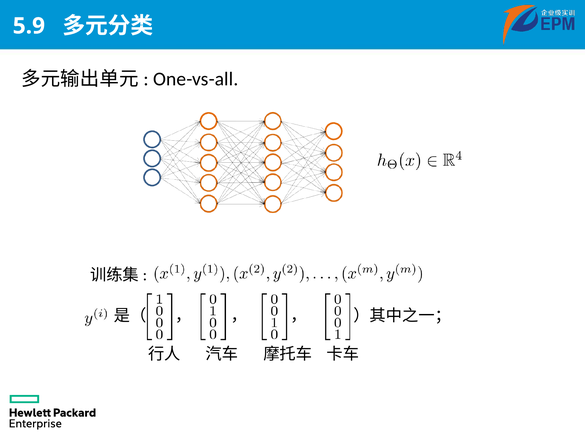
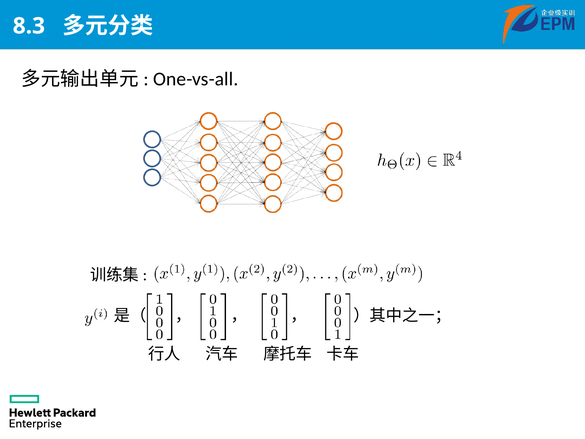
5.9: 5.9 -> 8.3 (29, 26)
